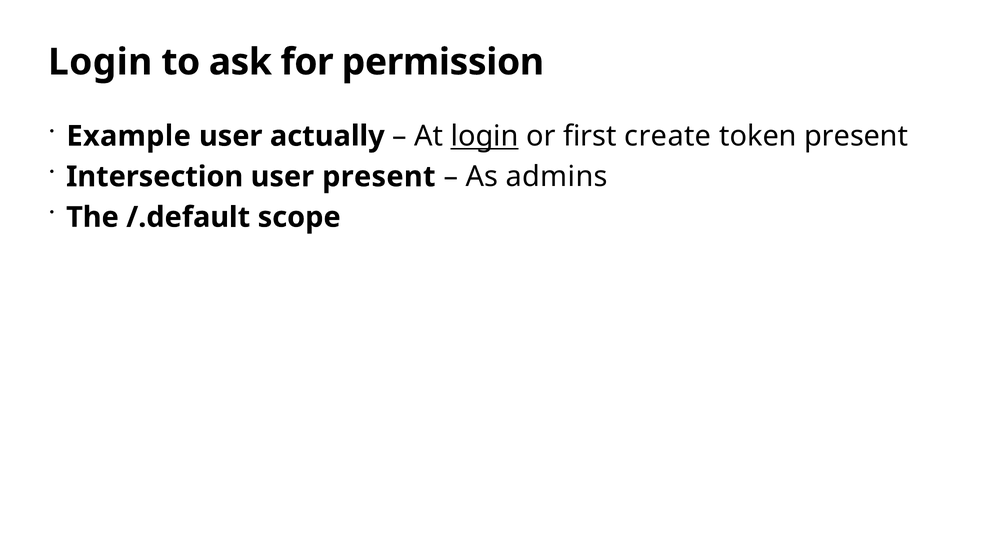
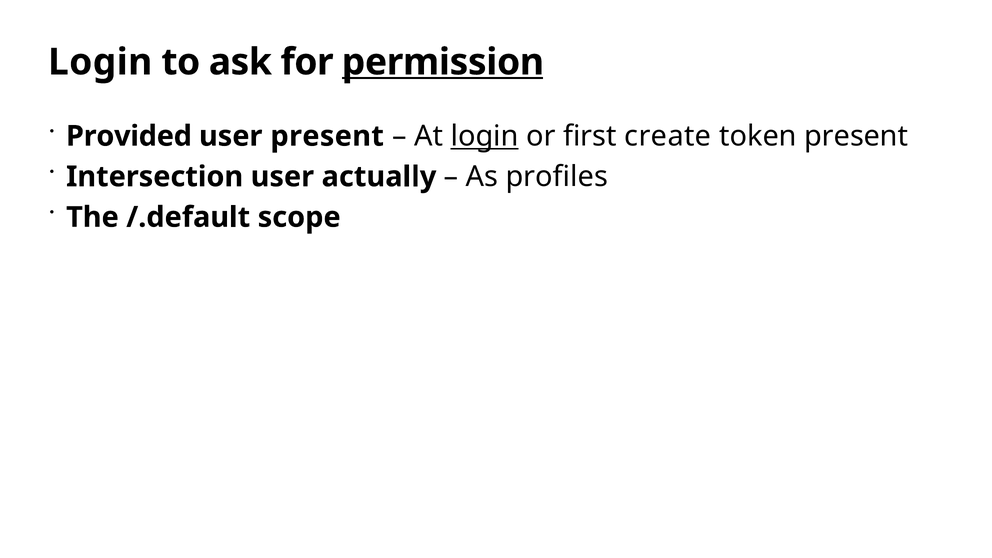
permission underline: none -> present (443, 62)
Example: Example -> Provided (129, 136)
user actually: actually -> present (327, 136)
user present: present -> actually (379, 177)
admins: admins -> profiles (557, 177)
